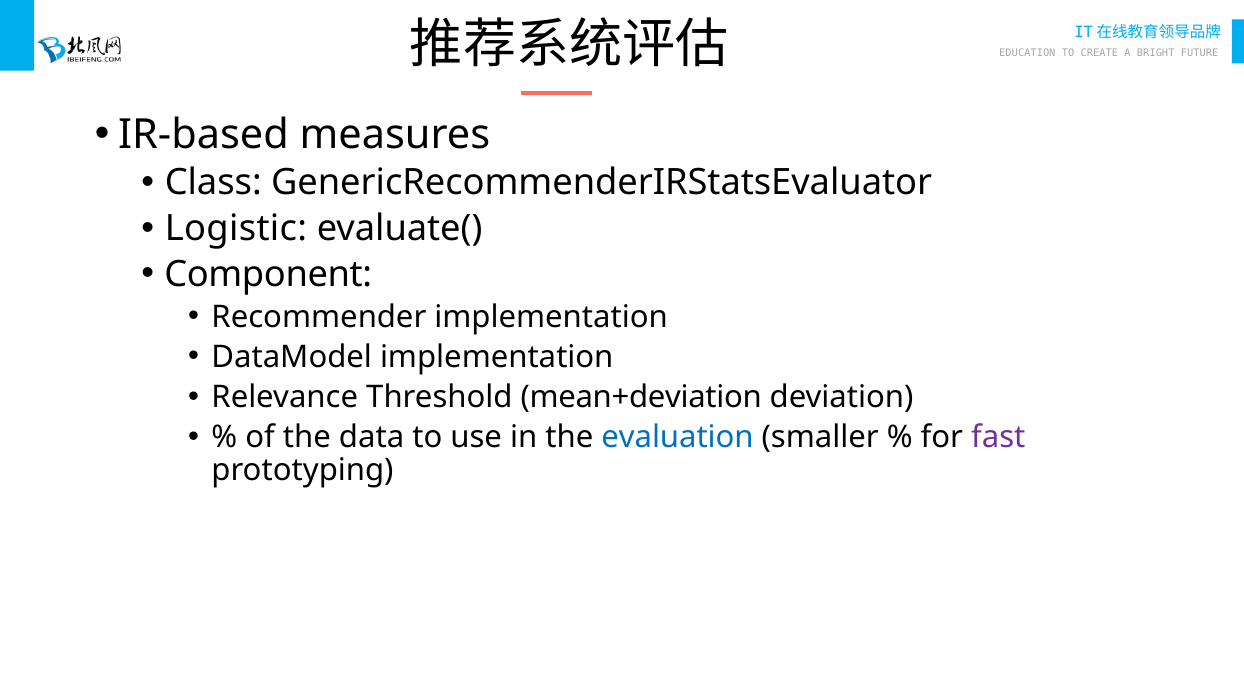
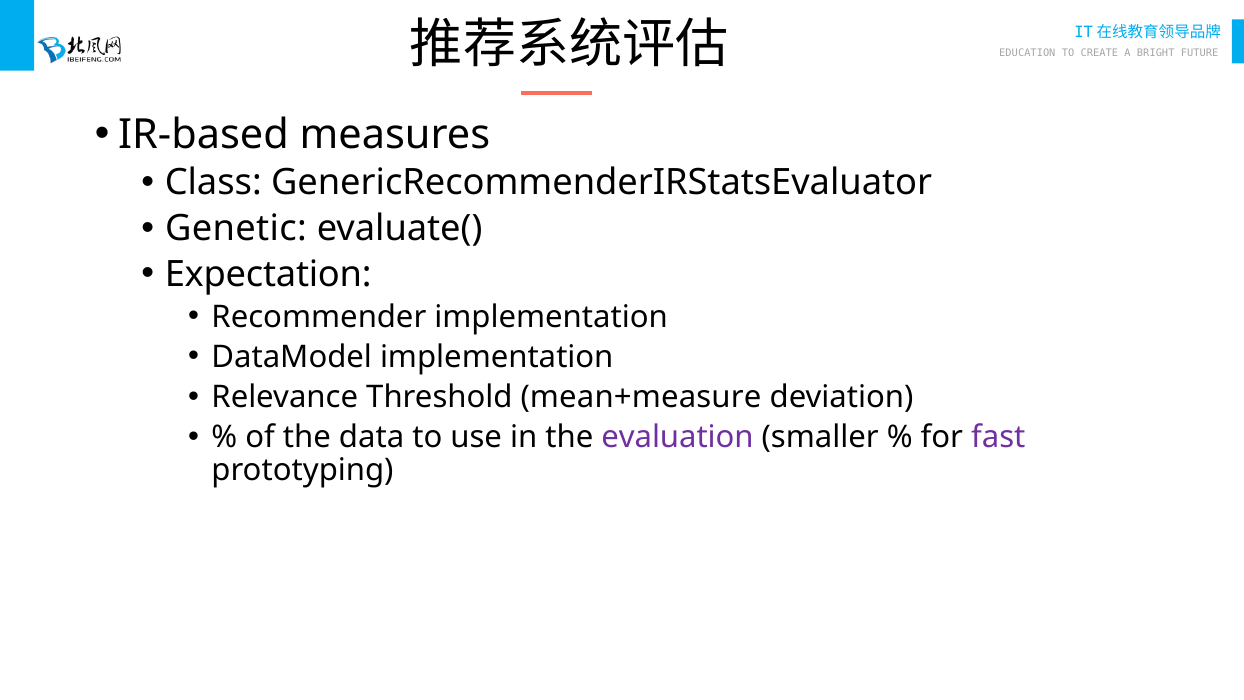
Logistic: Logistic -> Genetic (236, 228)
Component: Component -> Expectation (268, 274)
mean+deviation: mean+deviation -> mean+measure (641, 397)
evaluation colour: blue -> purple (678, 437)
